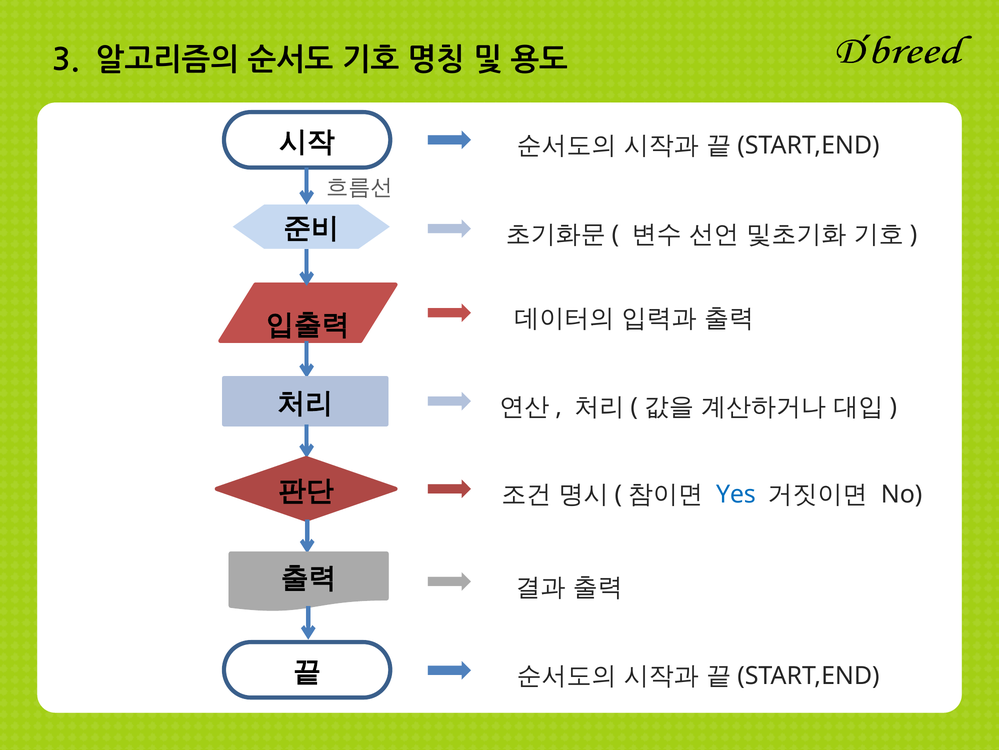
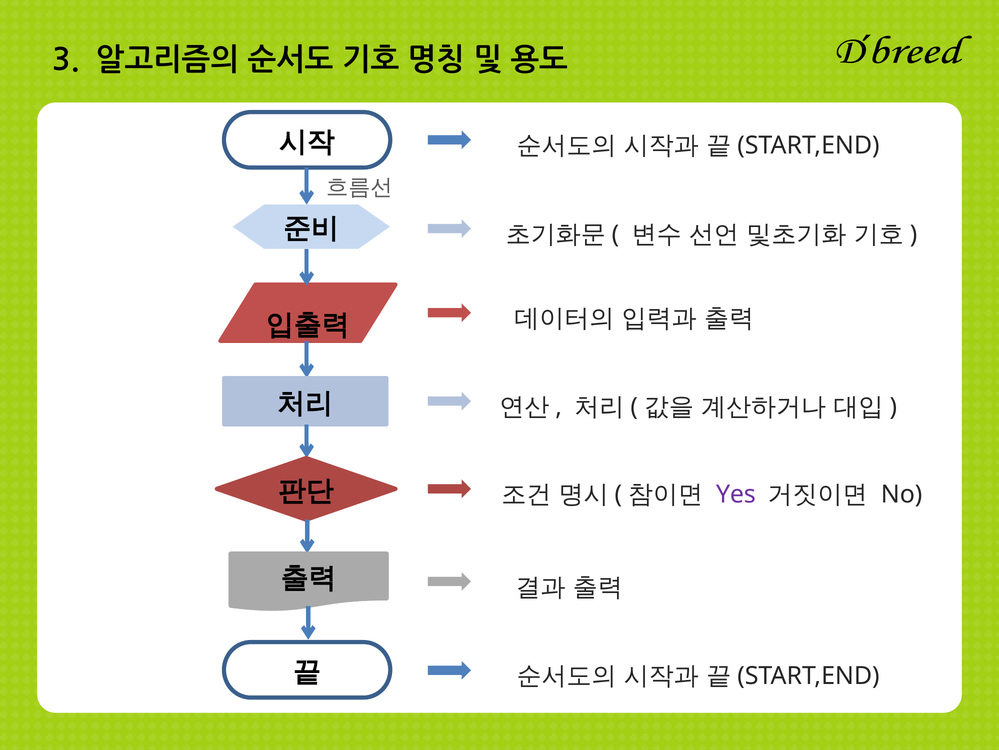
Yes colour: blue -> purple (736, 494)
